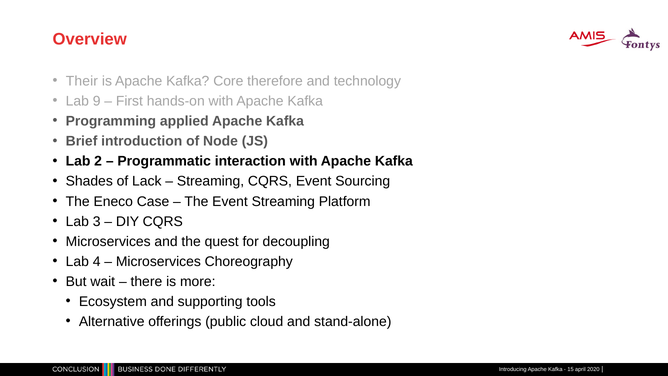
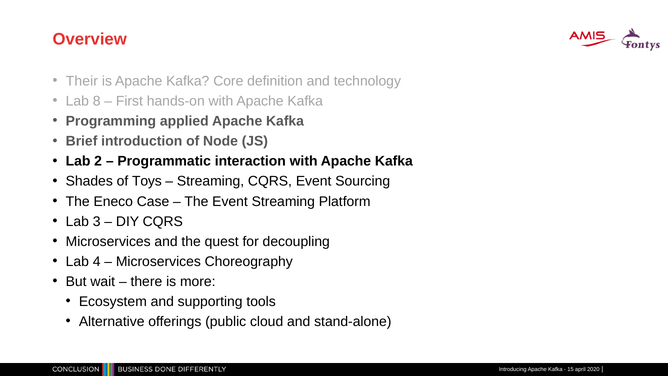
therefore: therefore -> definition (275, 81)
9: 9 -> 8 (97, 101)
Lack: Lack -> Toys (147, 181)
